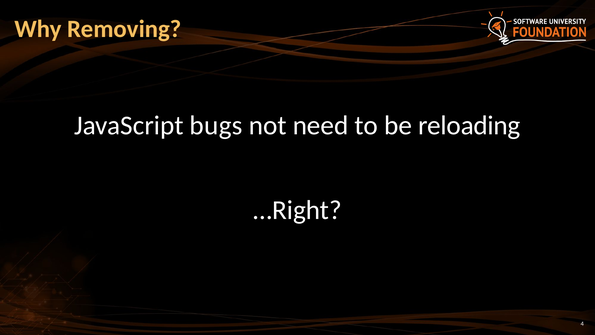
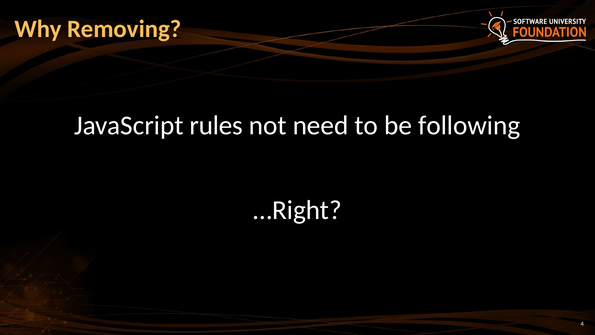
bugs: bugs -> rules (216, 125)
reloading: reloading -> following (469, 125)
